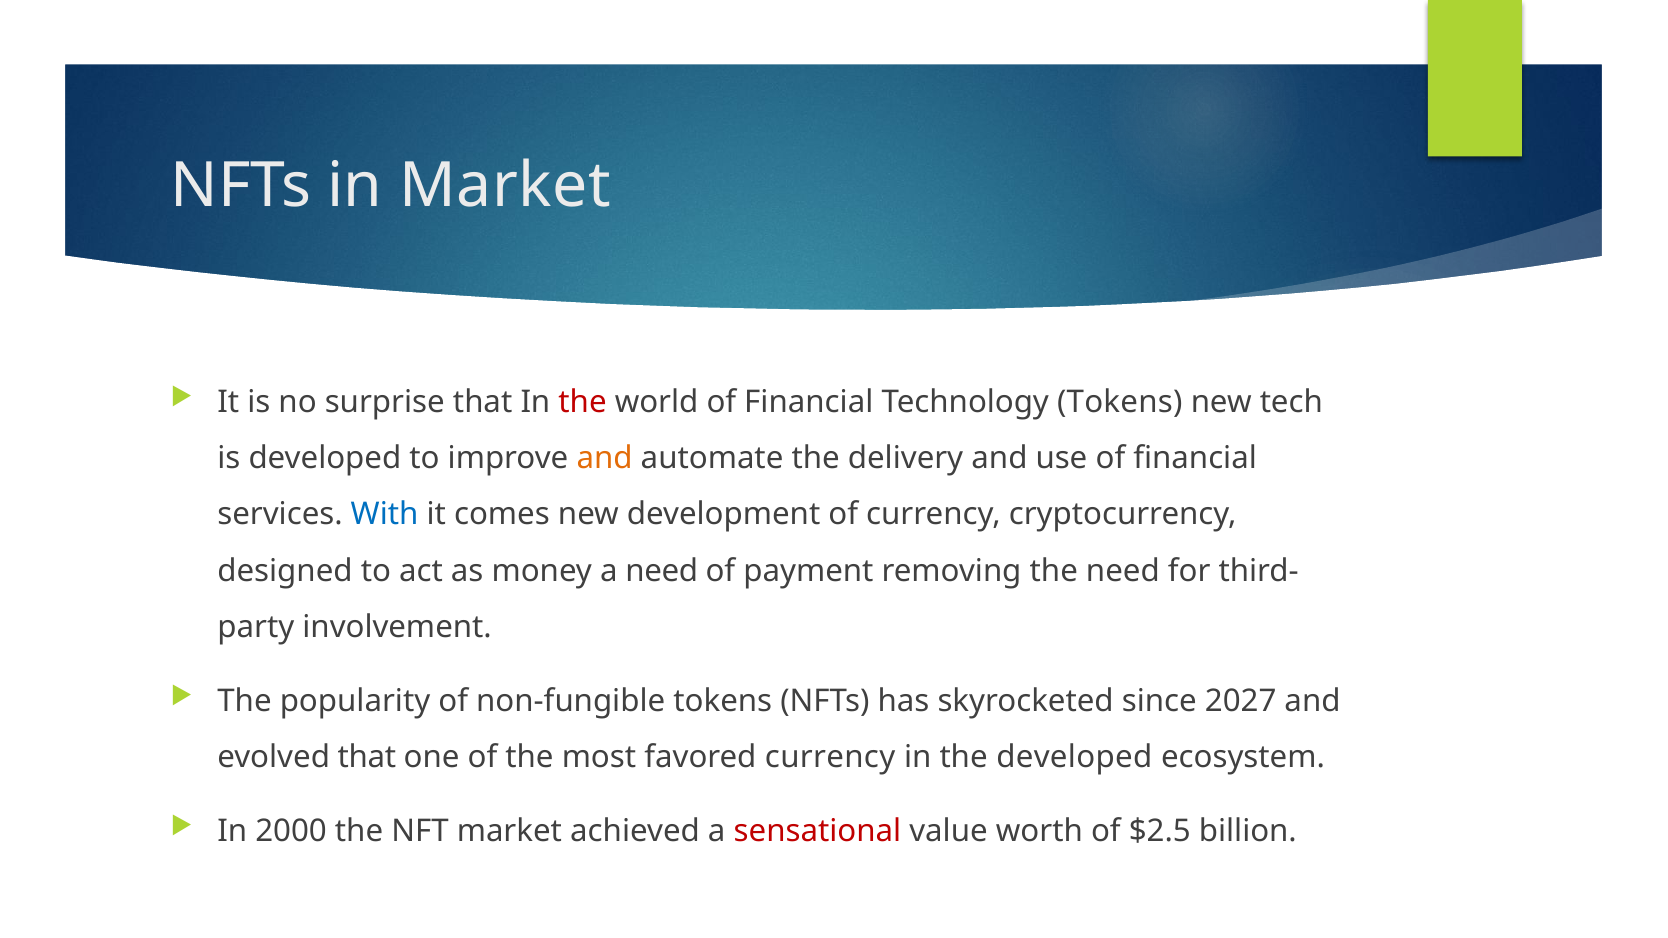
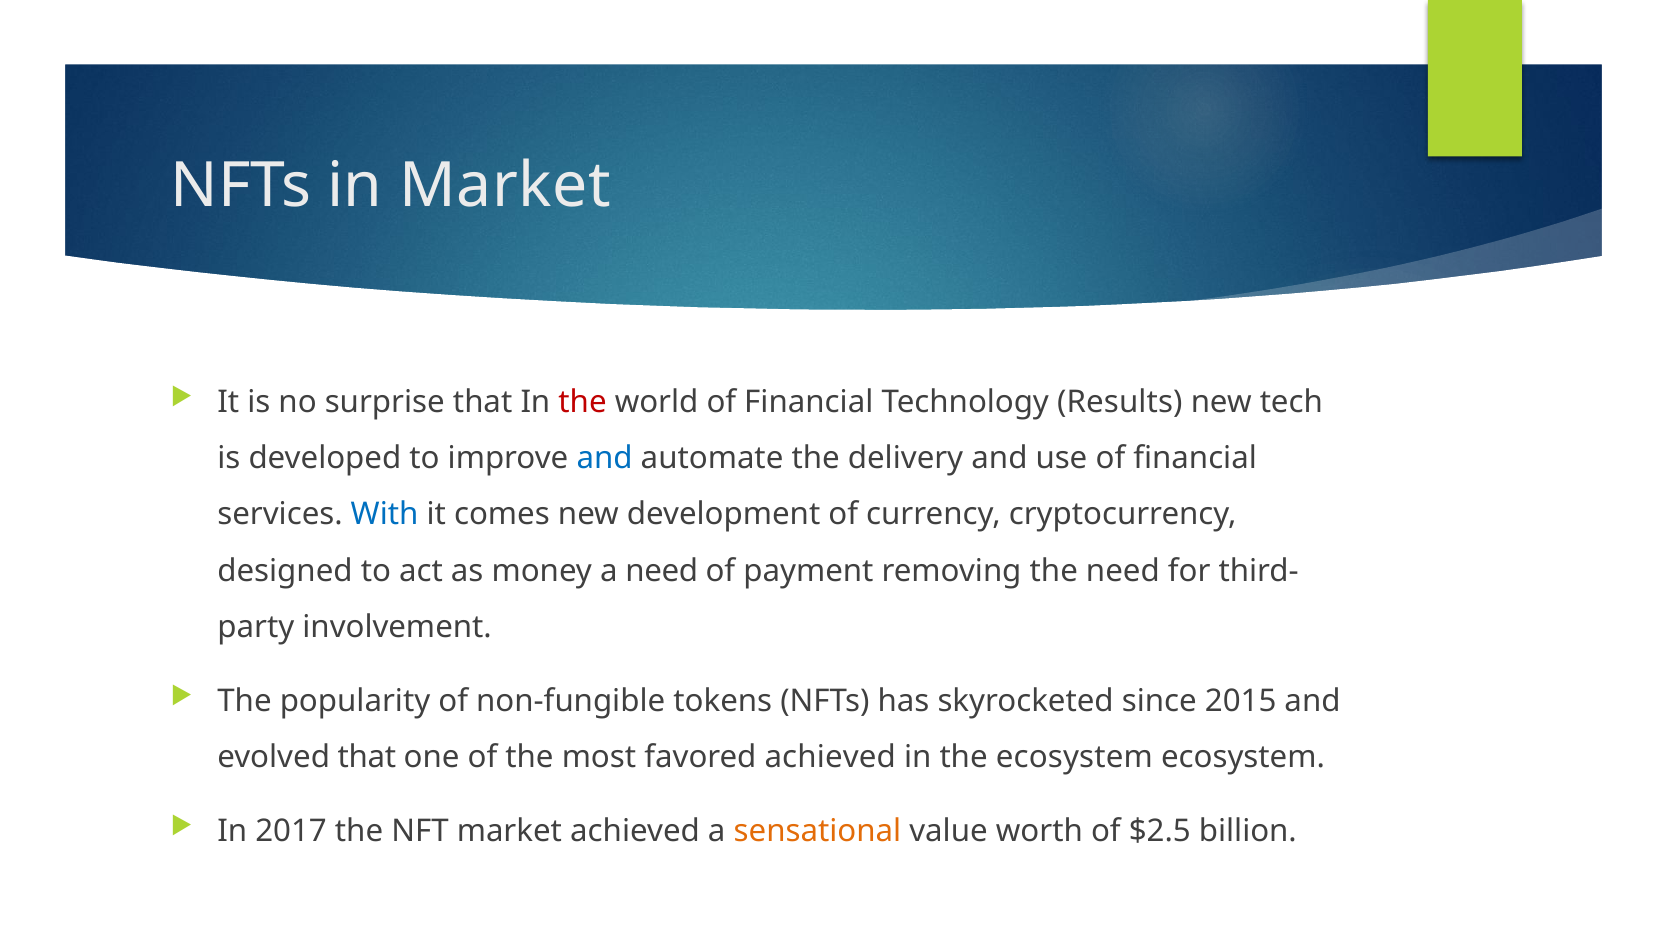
Technology Tokens: Tokens -> Results (1120, 402)
and colour: orange -> blue (605, 458)
2027: 2027 -> 2015 (1241, 701)
favored currency: currency -> achieved (830, 757)
the developed: developed -> ecosystem (1074, 757)
2000: 2000 -> 2017 (291, 831)
sensational colour: red -> orange (817, 831)
